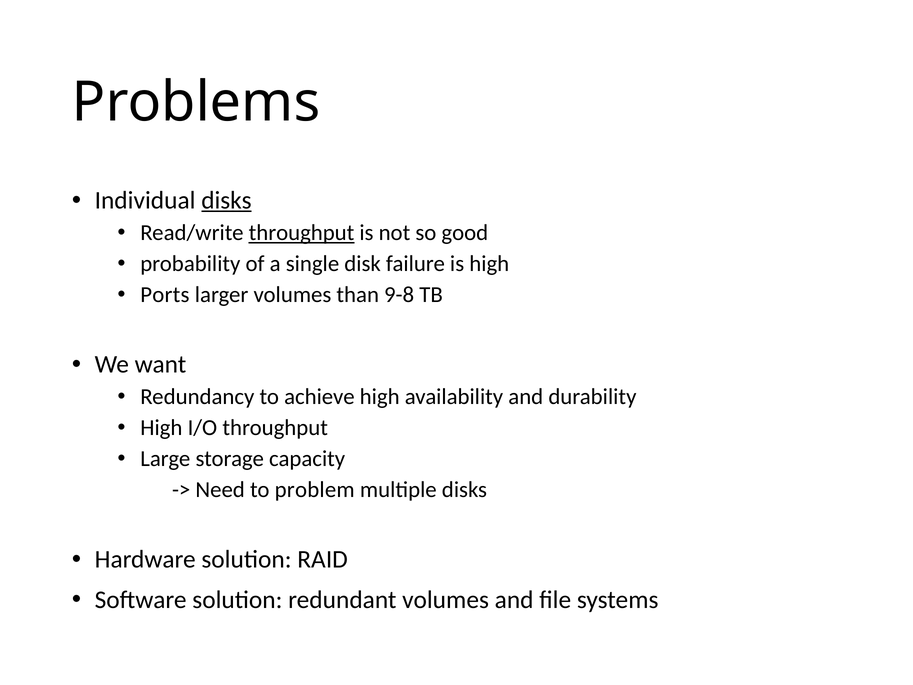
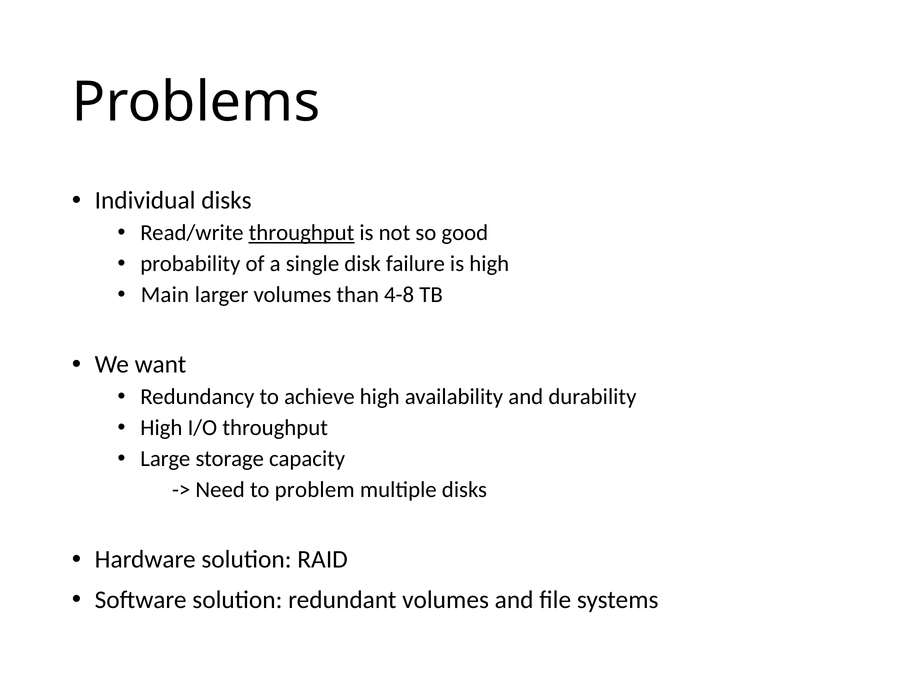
disks underline: present -> none (226, 200)
Ports: Ports -> Main (165, 295)
9-8: 9-8 -> 4-8 (399, 295)
